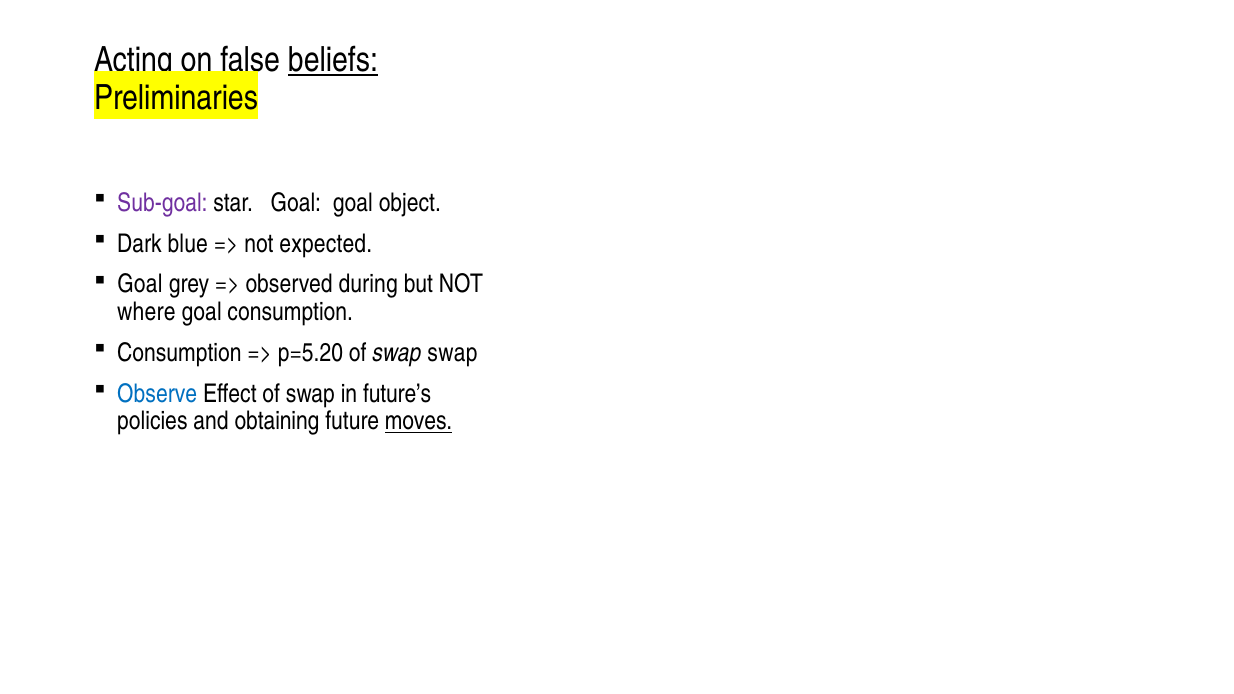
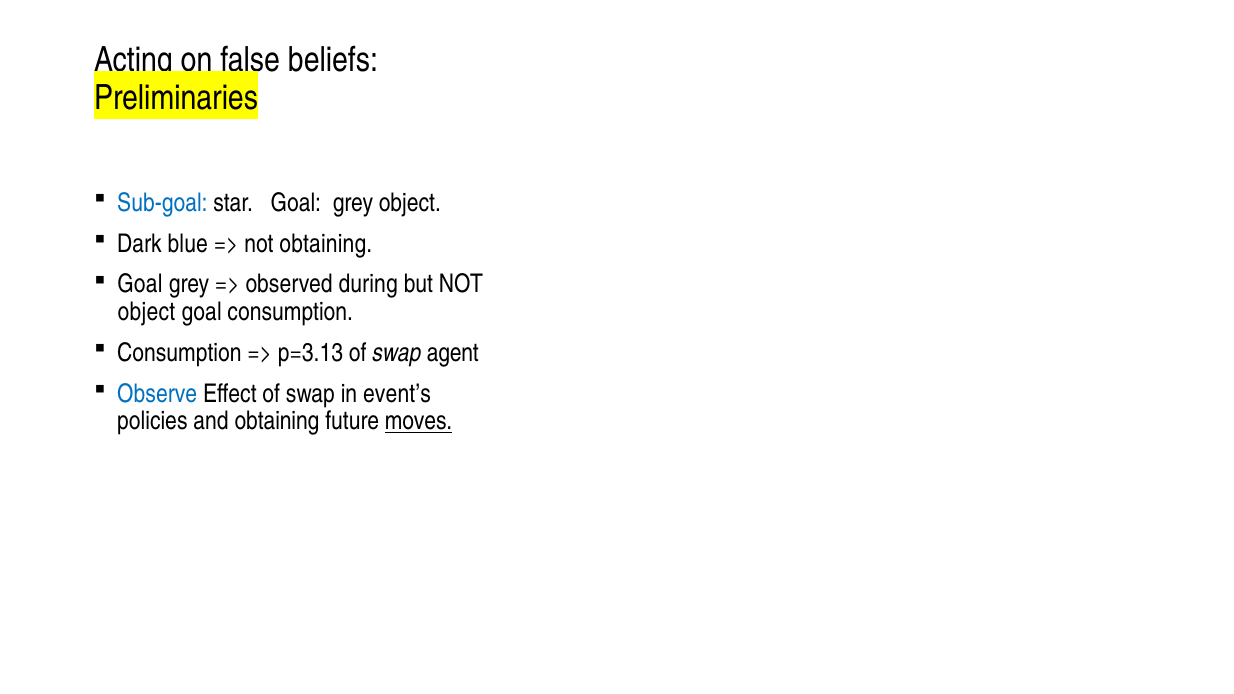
beliefs underline: present -> none (333, 60)
Sub-goal colour: purple -> blue (162, 203)
star Goal goal: goal -> grey (353, 203)
not expected: expected -> obtaining (326, 244)
where: where -> object (146, 312)
p=5.20: p=5.20 -> p=3.13 (310, 353)
swap swap: swap -> agent (453, 353)
future’s: future’s -> event’s (397, 394)
